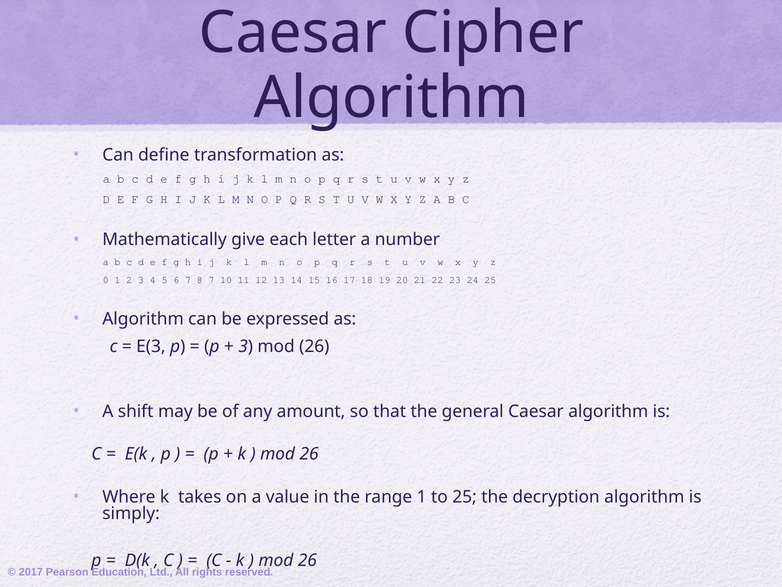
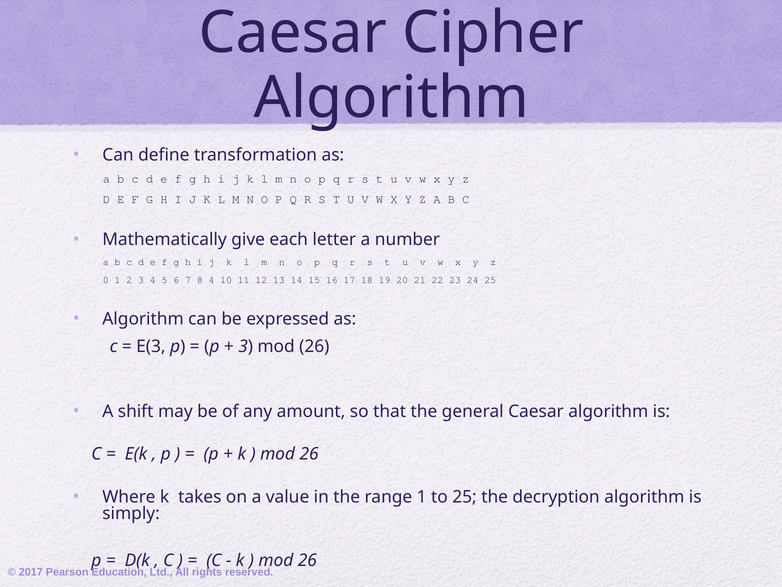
8 7: 7 -> 4 (211, 280)
